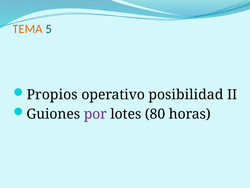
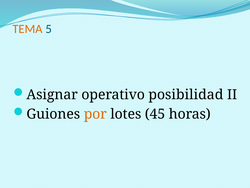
Propios: Propios -> Asignar (52, 94)
por colour: purple -> orange (95, 114)
80: 80 -> 45 (155, 114)
